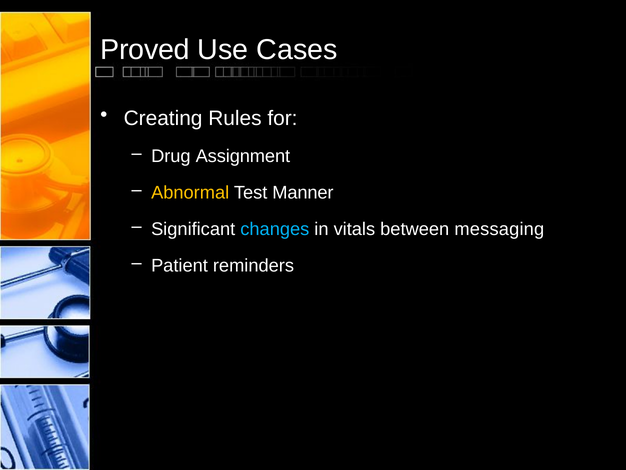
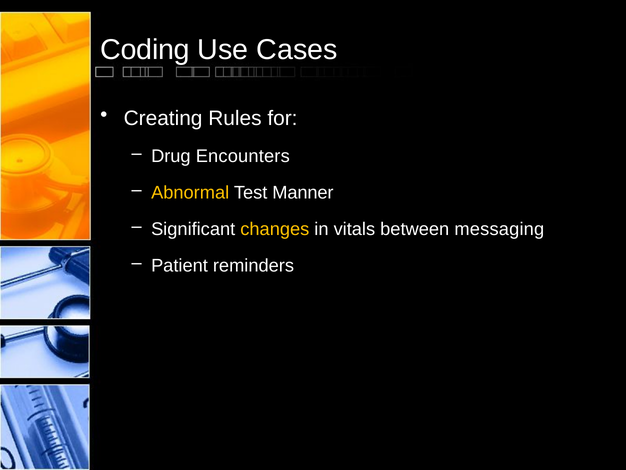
Proved: Proved -> Coding (145, 50)
Assignment: Assignment -> Encounters (243, 156)
changes colour: light blue -> yellow (275, 229)
